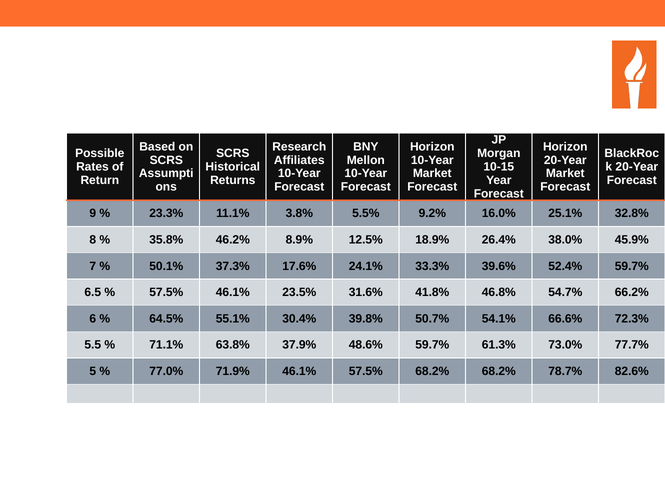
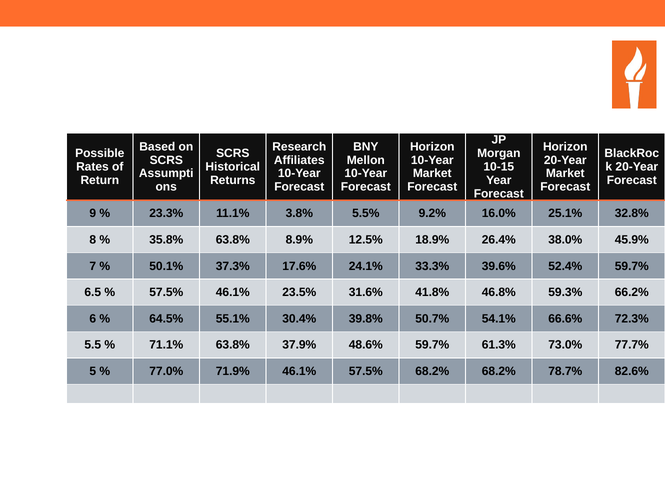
35.8% 46.2%: 46.2% -> 63.8% (233, 240)
54.7%: 54.7% -> 59.3% (565, 292)
